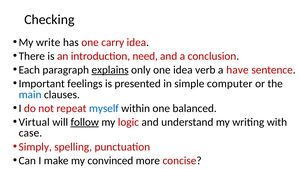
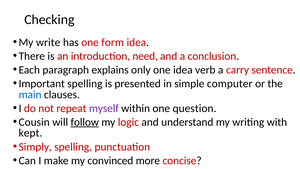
carry: carry -> form (113, 42)
explains underline: present -> none (110, 70)
have: have -> carry (238, 70)
Important feelings: feelings -> spelling (85, 83)
myself colour: blue -> purple (104, 108)
balanced: balanced -> question (195, 108)
Virtual: Virtual -> Cousin (34, 122)
case: case -> kept (30, 133)
